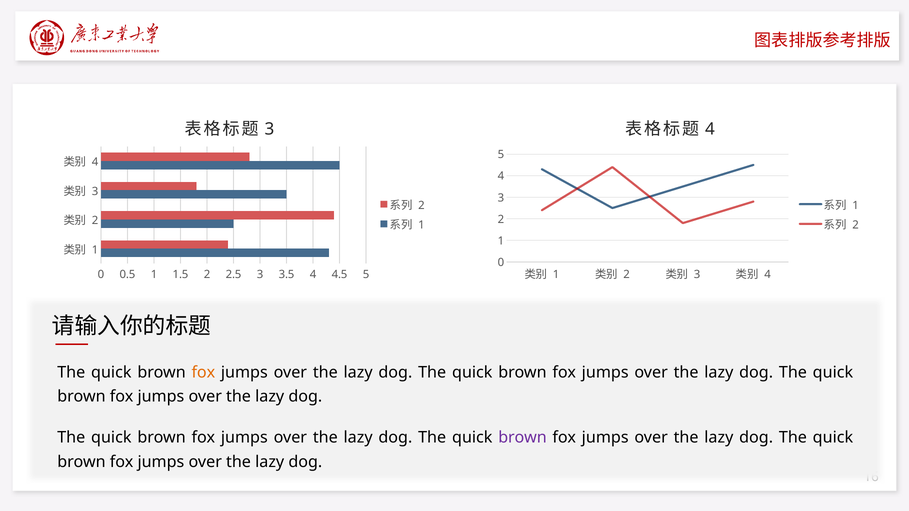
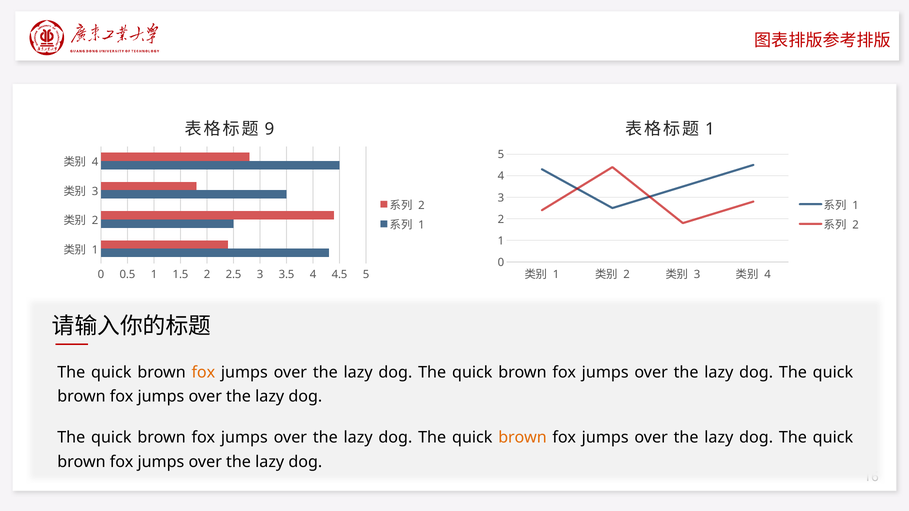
3: 3 -> 9 (269, 129)
4: 4 -> 1 (710, 129)
brown colour: purple -> orange (523, 438)
